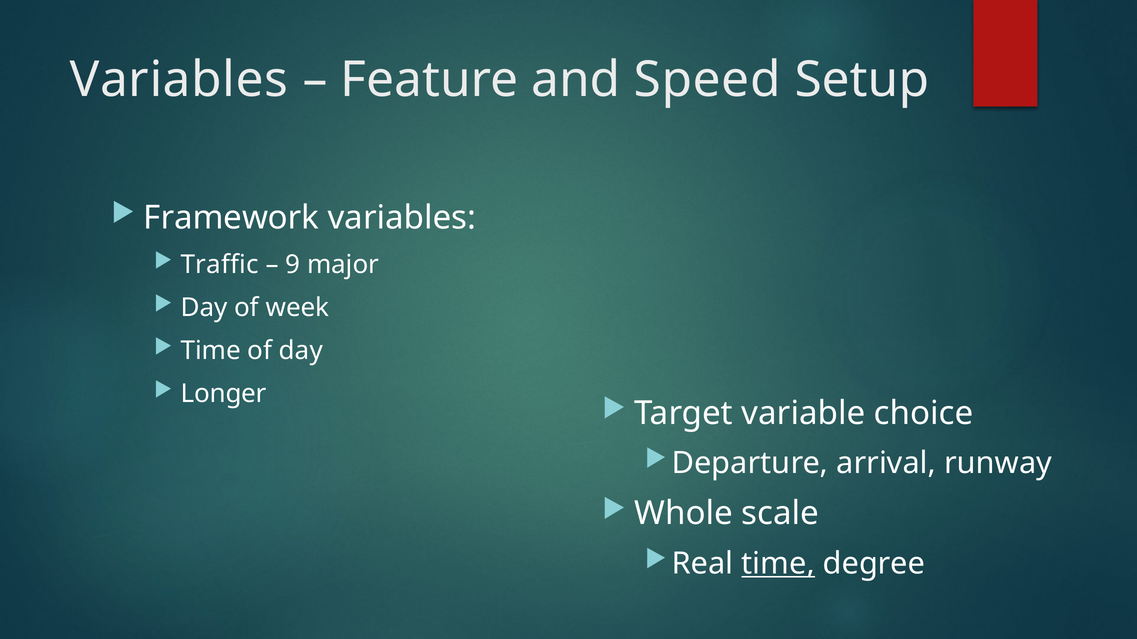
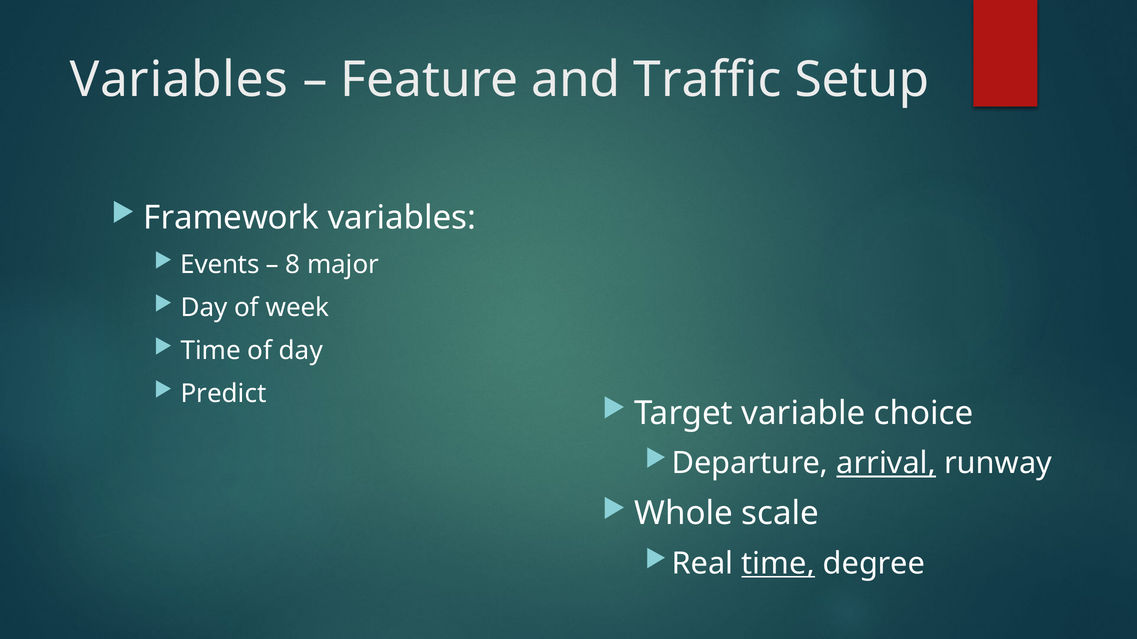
Speed: Speed -> Traffic (707, 80)
Traffic: Traffic -> Events (220, 265)
9: 9 -> 8 (293, 265)
Longer: Longer -> Predict (224, 394)
arrival underline: none -> present (886, 464)
